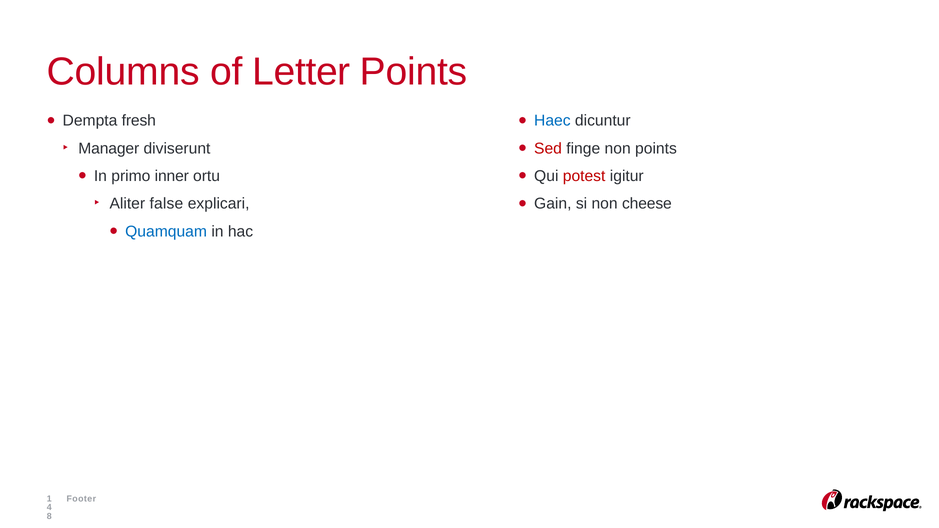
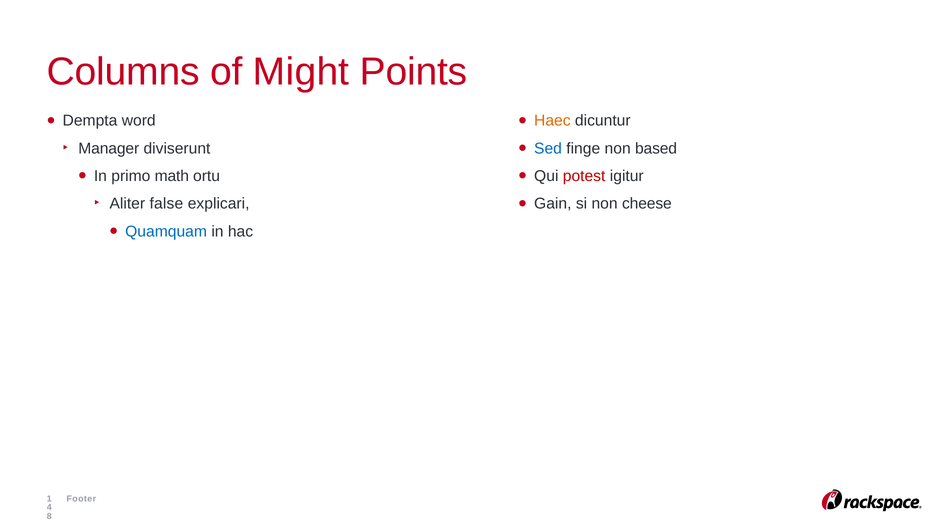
Letter: Letter -> Might (301, 72)
fresh: fresh -> word (139, 121)
Haec colour: blue -> orange (552, 121)
Sed colour: red -> blue (548, 149)
non points: points -> based (656, 149)
inner: inner -> math (172, 176)
